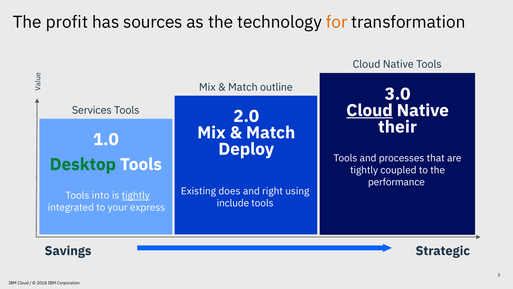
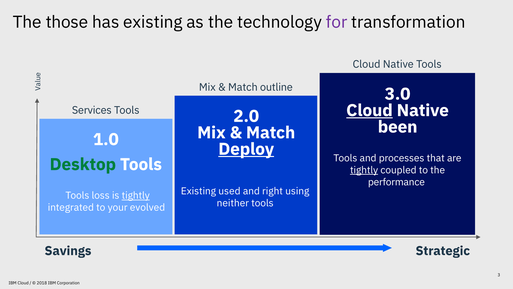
profit: profit -> those (67, 22)
has sources: sources -> existing (153, 22)
for colour: orange -> purple (337, 22)
their: their -> been (398, 127)
Deploy underline: none -> present (246, 149)
tightly underline: none -> present (364, 170)
does: does -> used (229, 191)
into: into -> loss (101, 195)
include: include -> neither (233, 203)
express: express -> evolved (147, 207)
